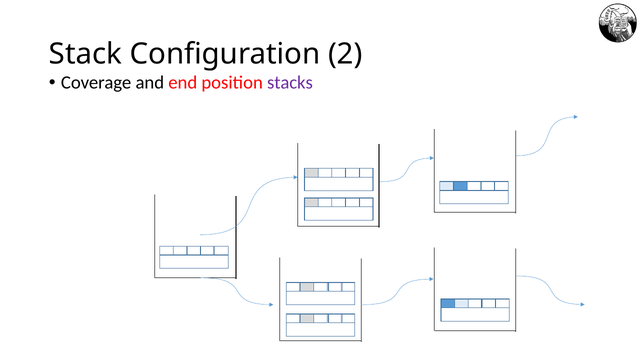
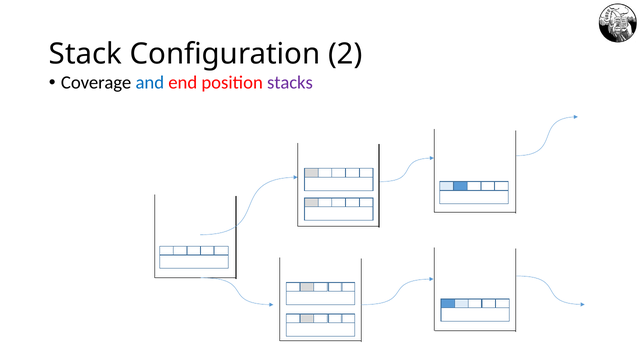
and colour: black -> blue (150, 83)
